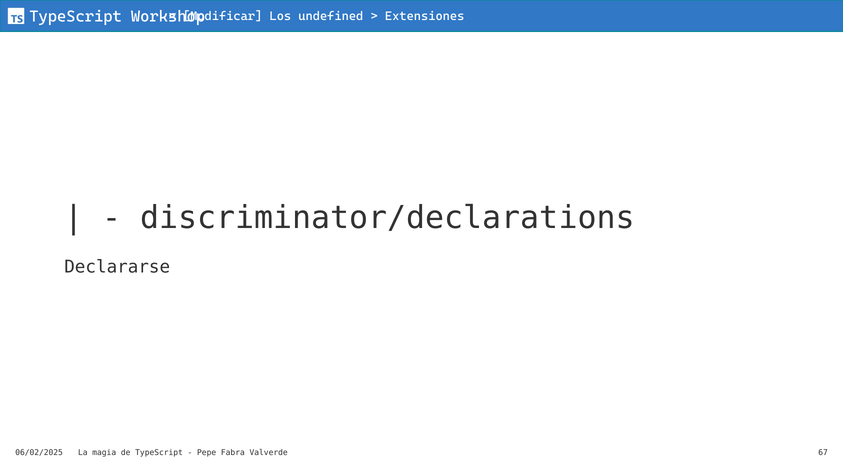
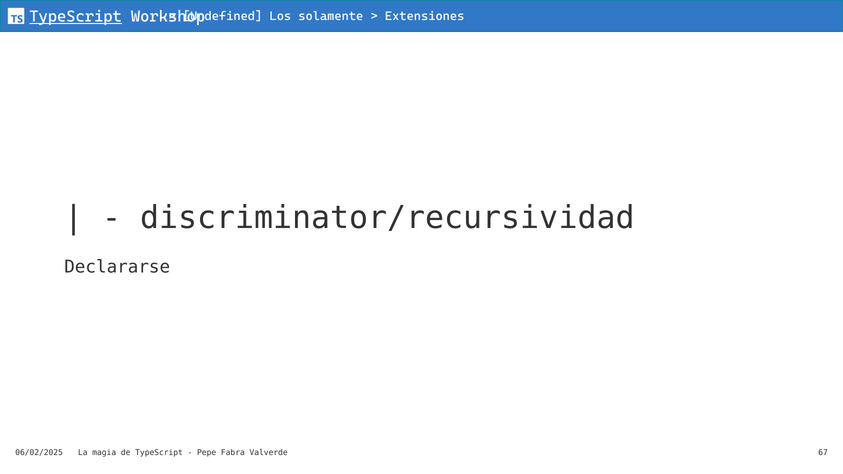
TypeScript underline: none -> present (76, 17)
Modificar: Modificar -> Undefined (223, 16)
undefined: undefined -> solamente (331, 16)
discriminator/declarations: discriminator/declarations -> discriminator/recursividad (387, 218)
